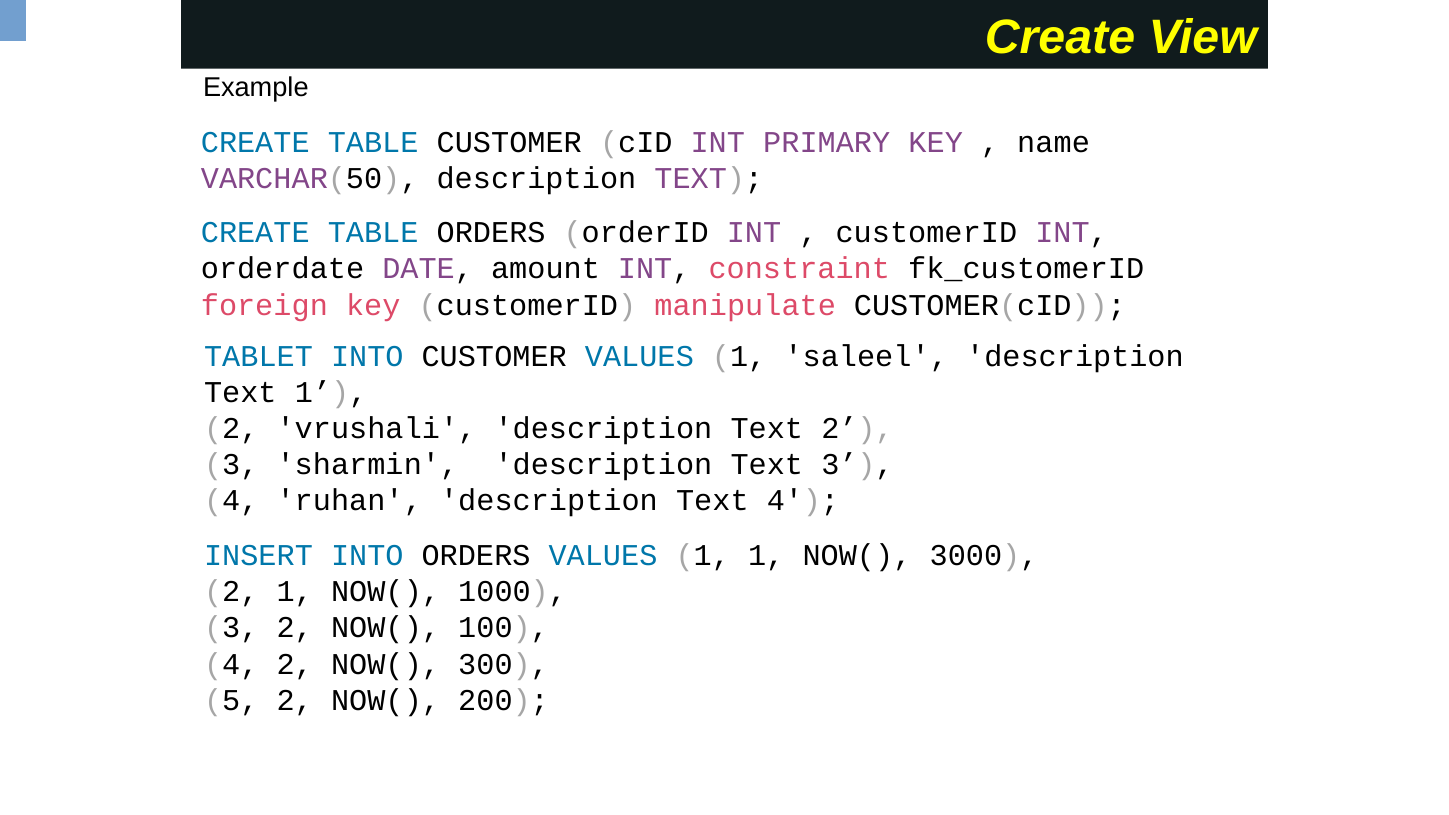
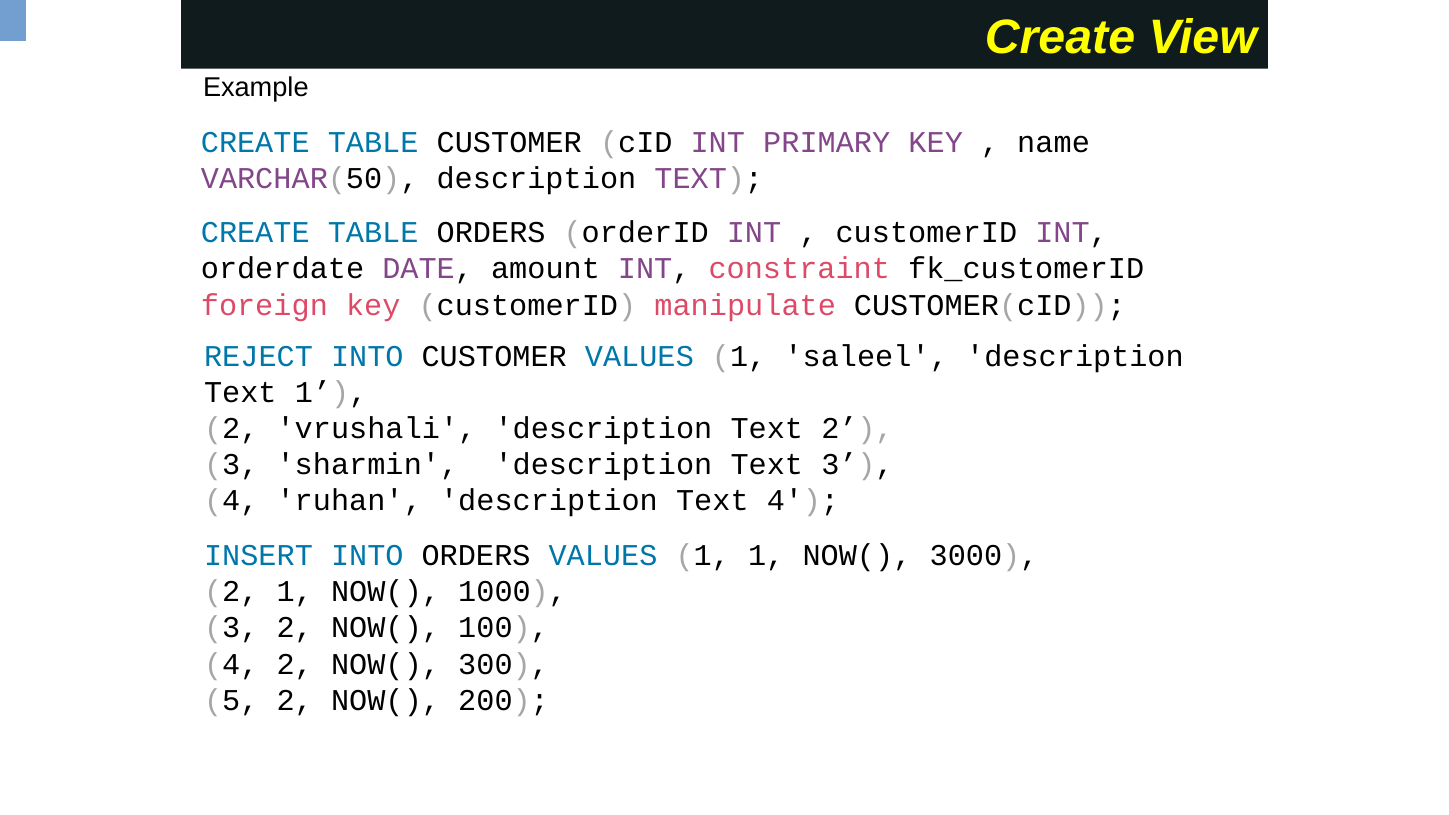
TABLET: TABLET -> REJECT (259, 356)
